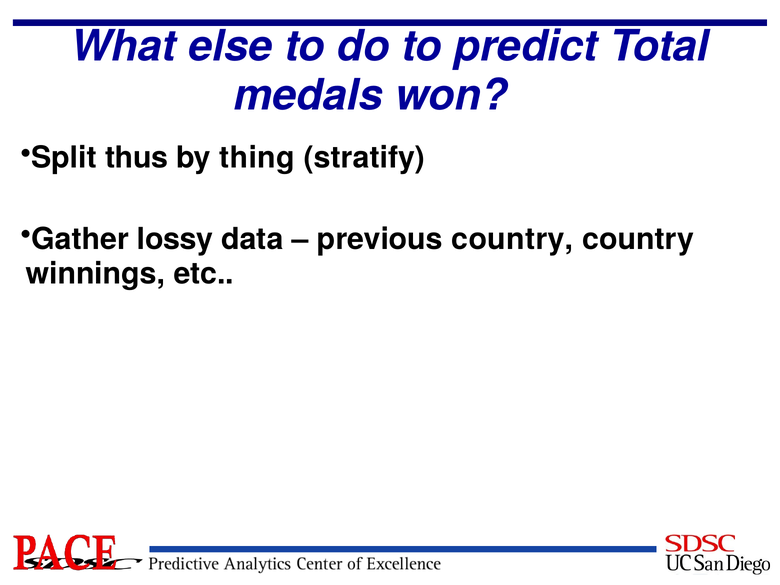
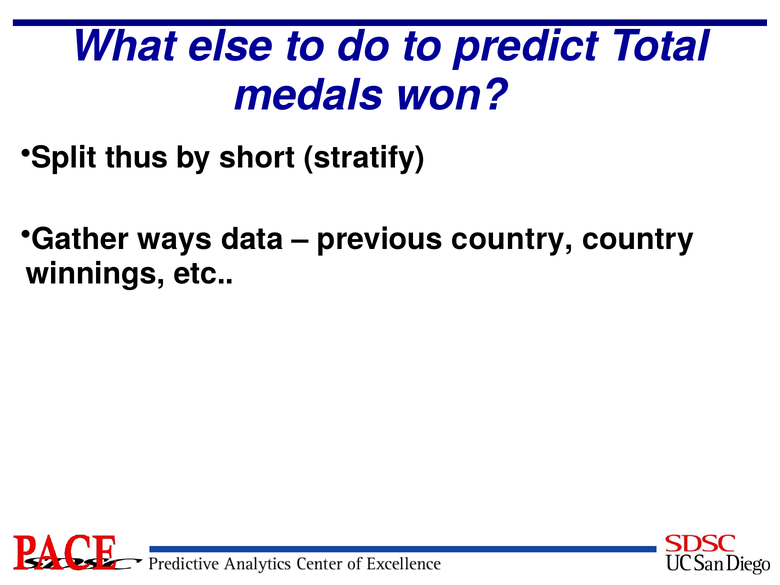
thing: thing -> short (257, 158)
lossy: lossy -> ways (175, 239)
